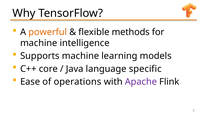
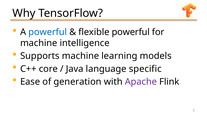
powerful colour: orange -> blue (48, 32)
flexible methods: methods -> powerful (131, 32)
operations: operations -> generation (78, 82)
